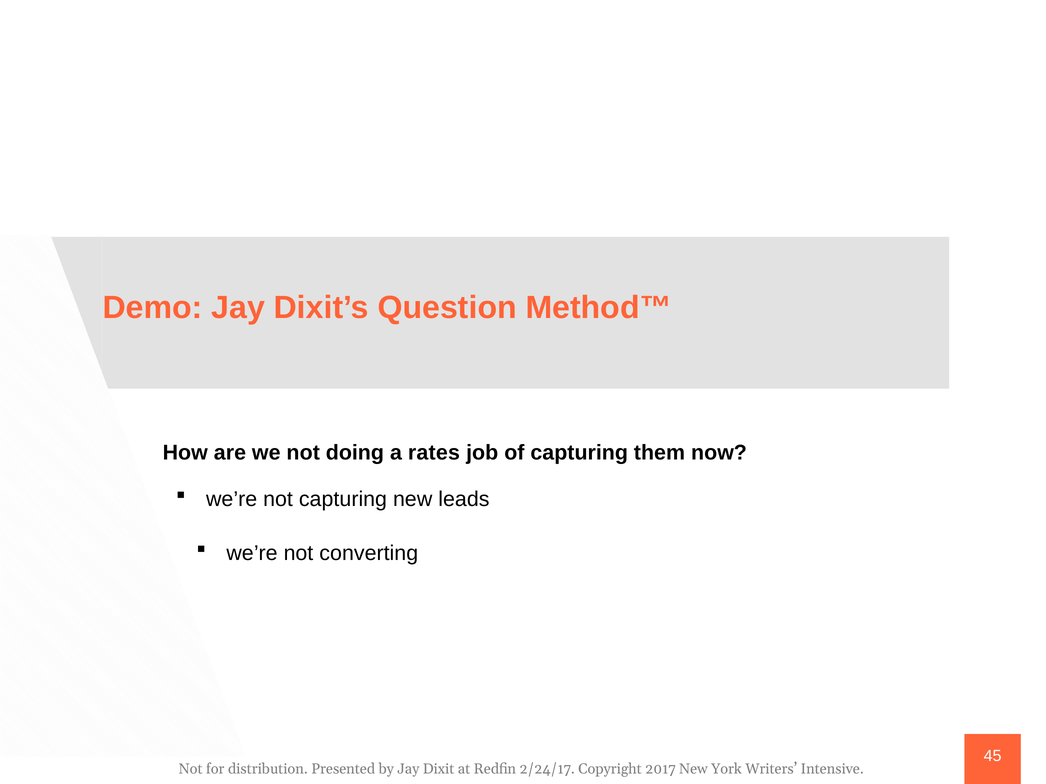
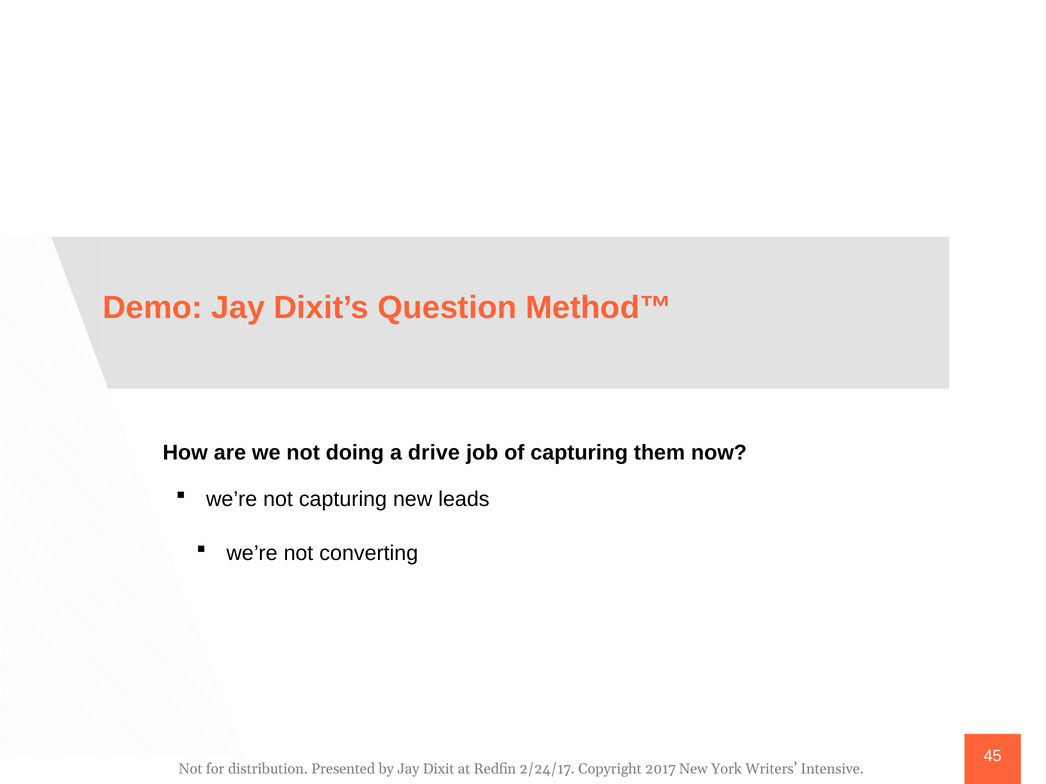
rates: rates -> drive (434, 453)
